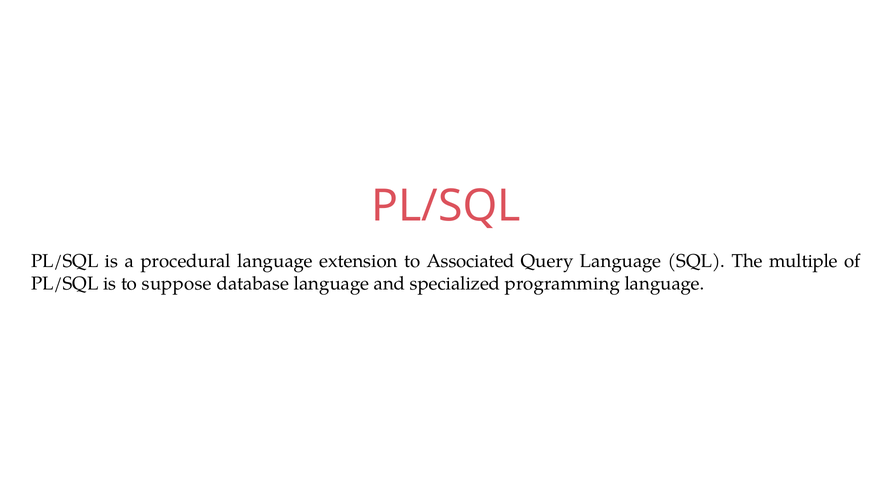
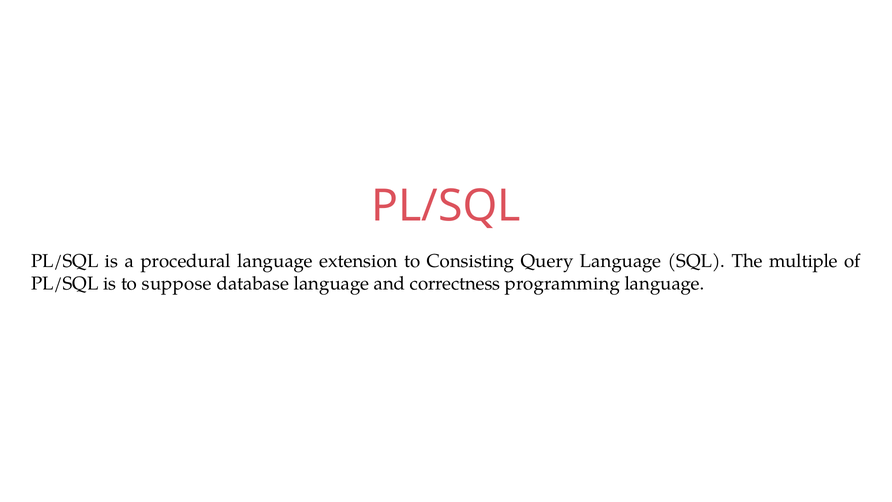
Associated: Associated -> Consisting (471, 261)
specialized: specialized -> correctness (455, 283)
